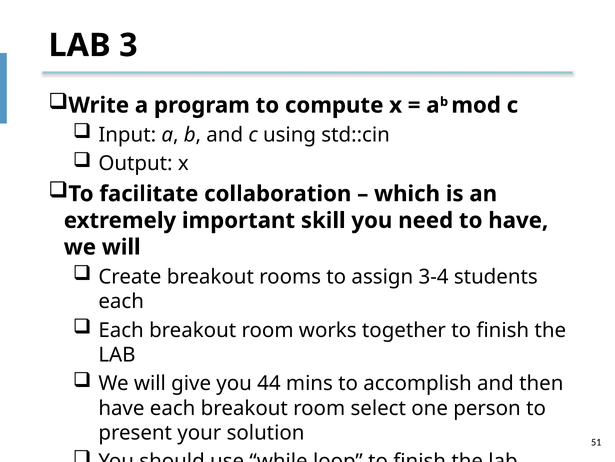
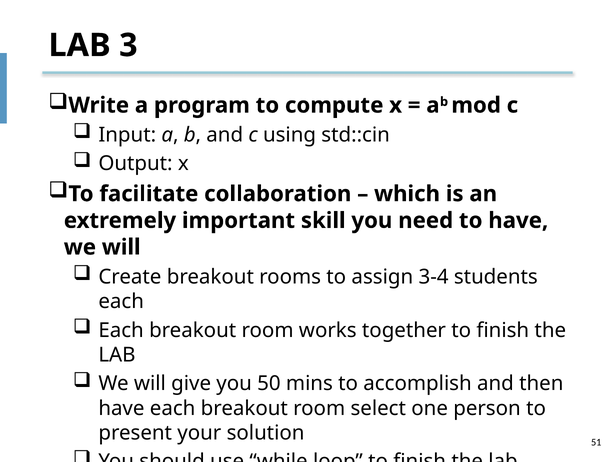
44: 44 -> 50 (269, 383)
